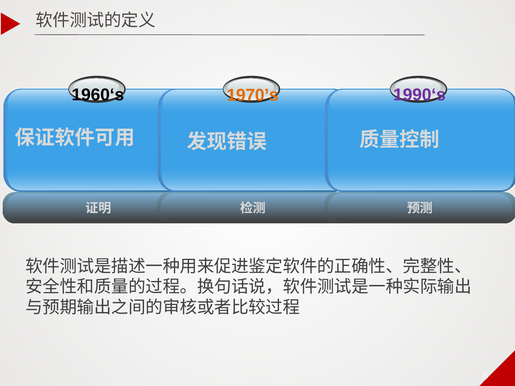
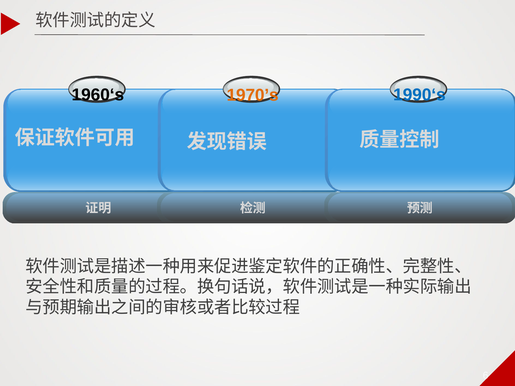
1990‘s colour: purple -> blue (419, 95)
